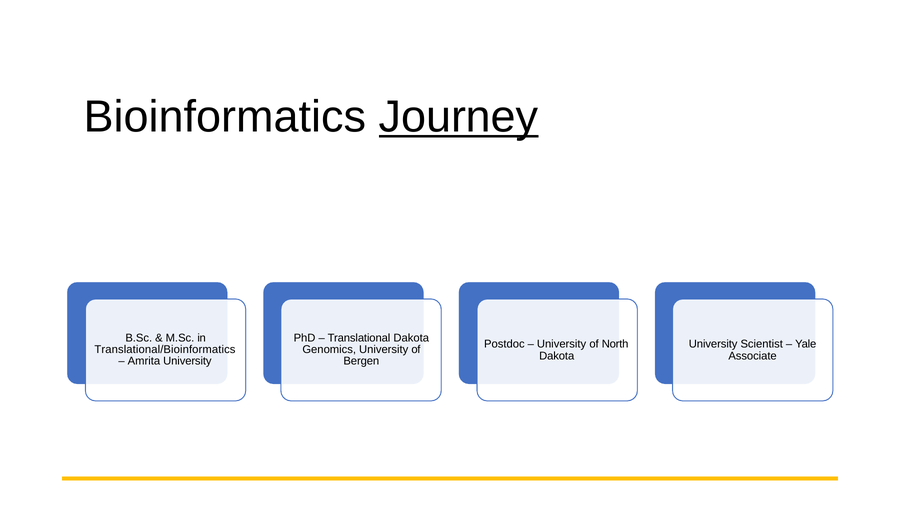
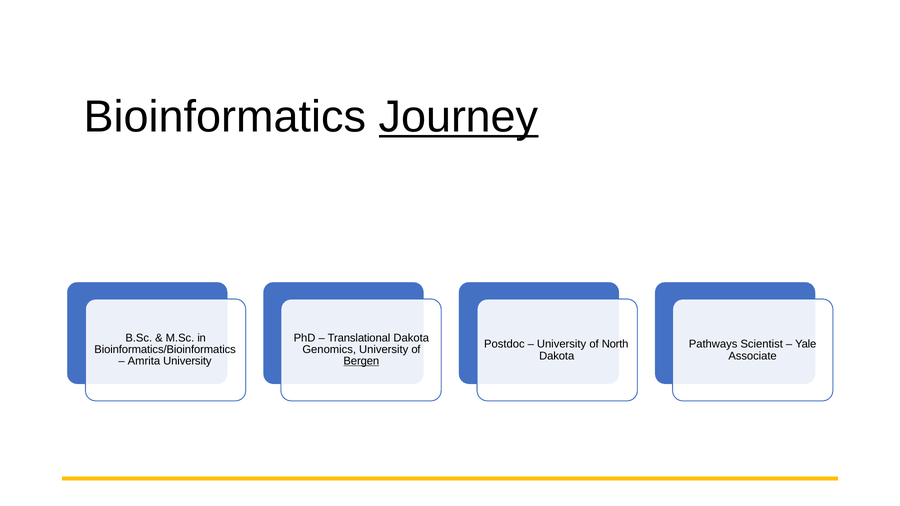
University: University -> Pathways (713, 344)
Translational/Bioinformatics: Translational/Bioinformatics -> Bioinformatics/Bioinformatics (165, 350)
Bergen underline: none -> present (361, 361)
